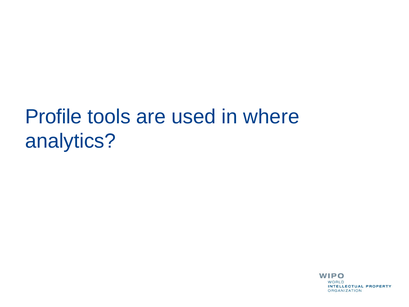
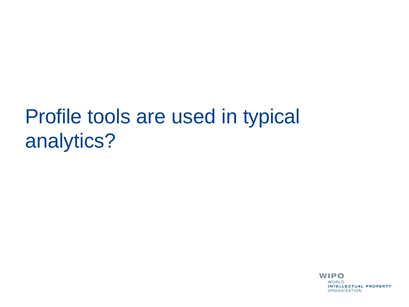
where: where -> typical (272, 117)
